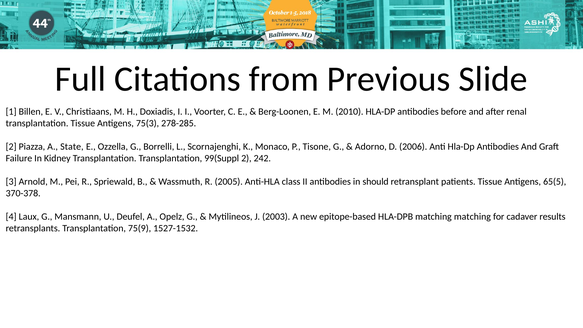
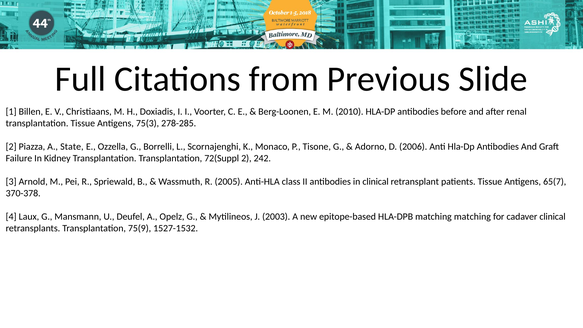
99(Suppl: 99(Suppl -> 72(Suppl (222, 158)
in should: should -> clinical (376, 181)
65(5: 65(5 -> 65(7 (555, 181)
cadaver results: results -> clinical (553, 216)
